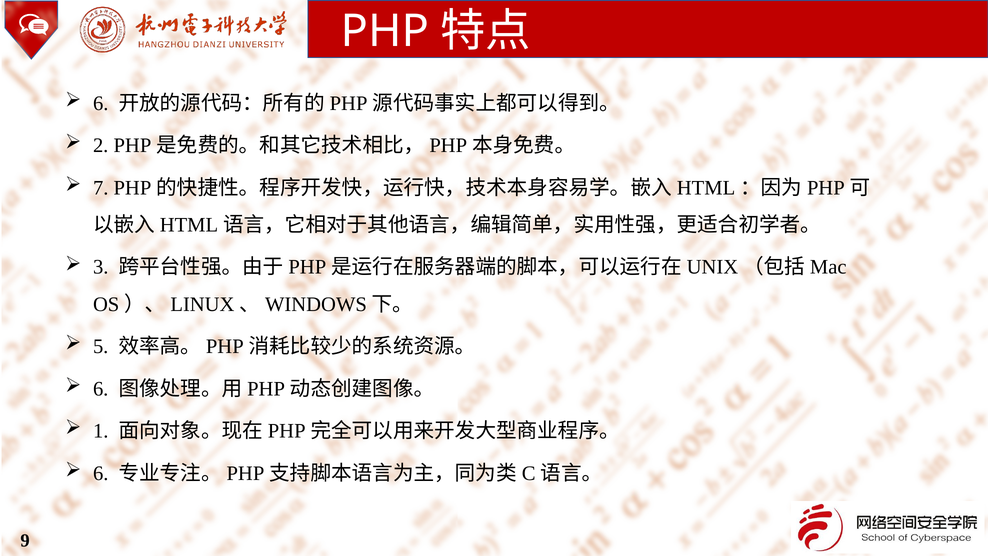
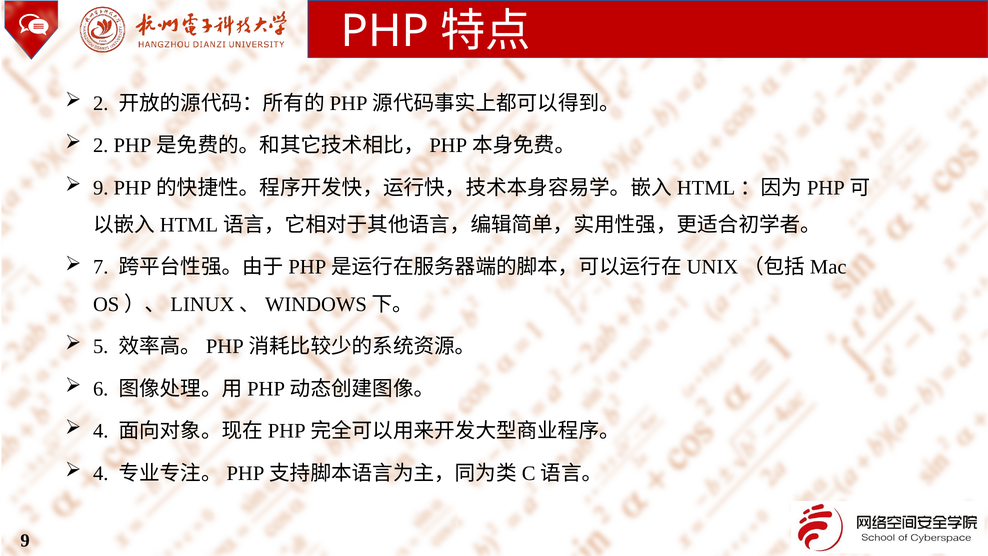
6: 6 -> 2 (101, 103)
7: 7 -> 9 (101, 188)
3: 3 -> 7 (101, 267)
1: 1 -> 4 (101, 431)
6: 6 -> 4 (101, 473)
